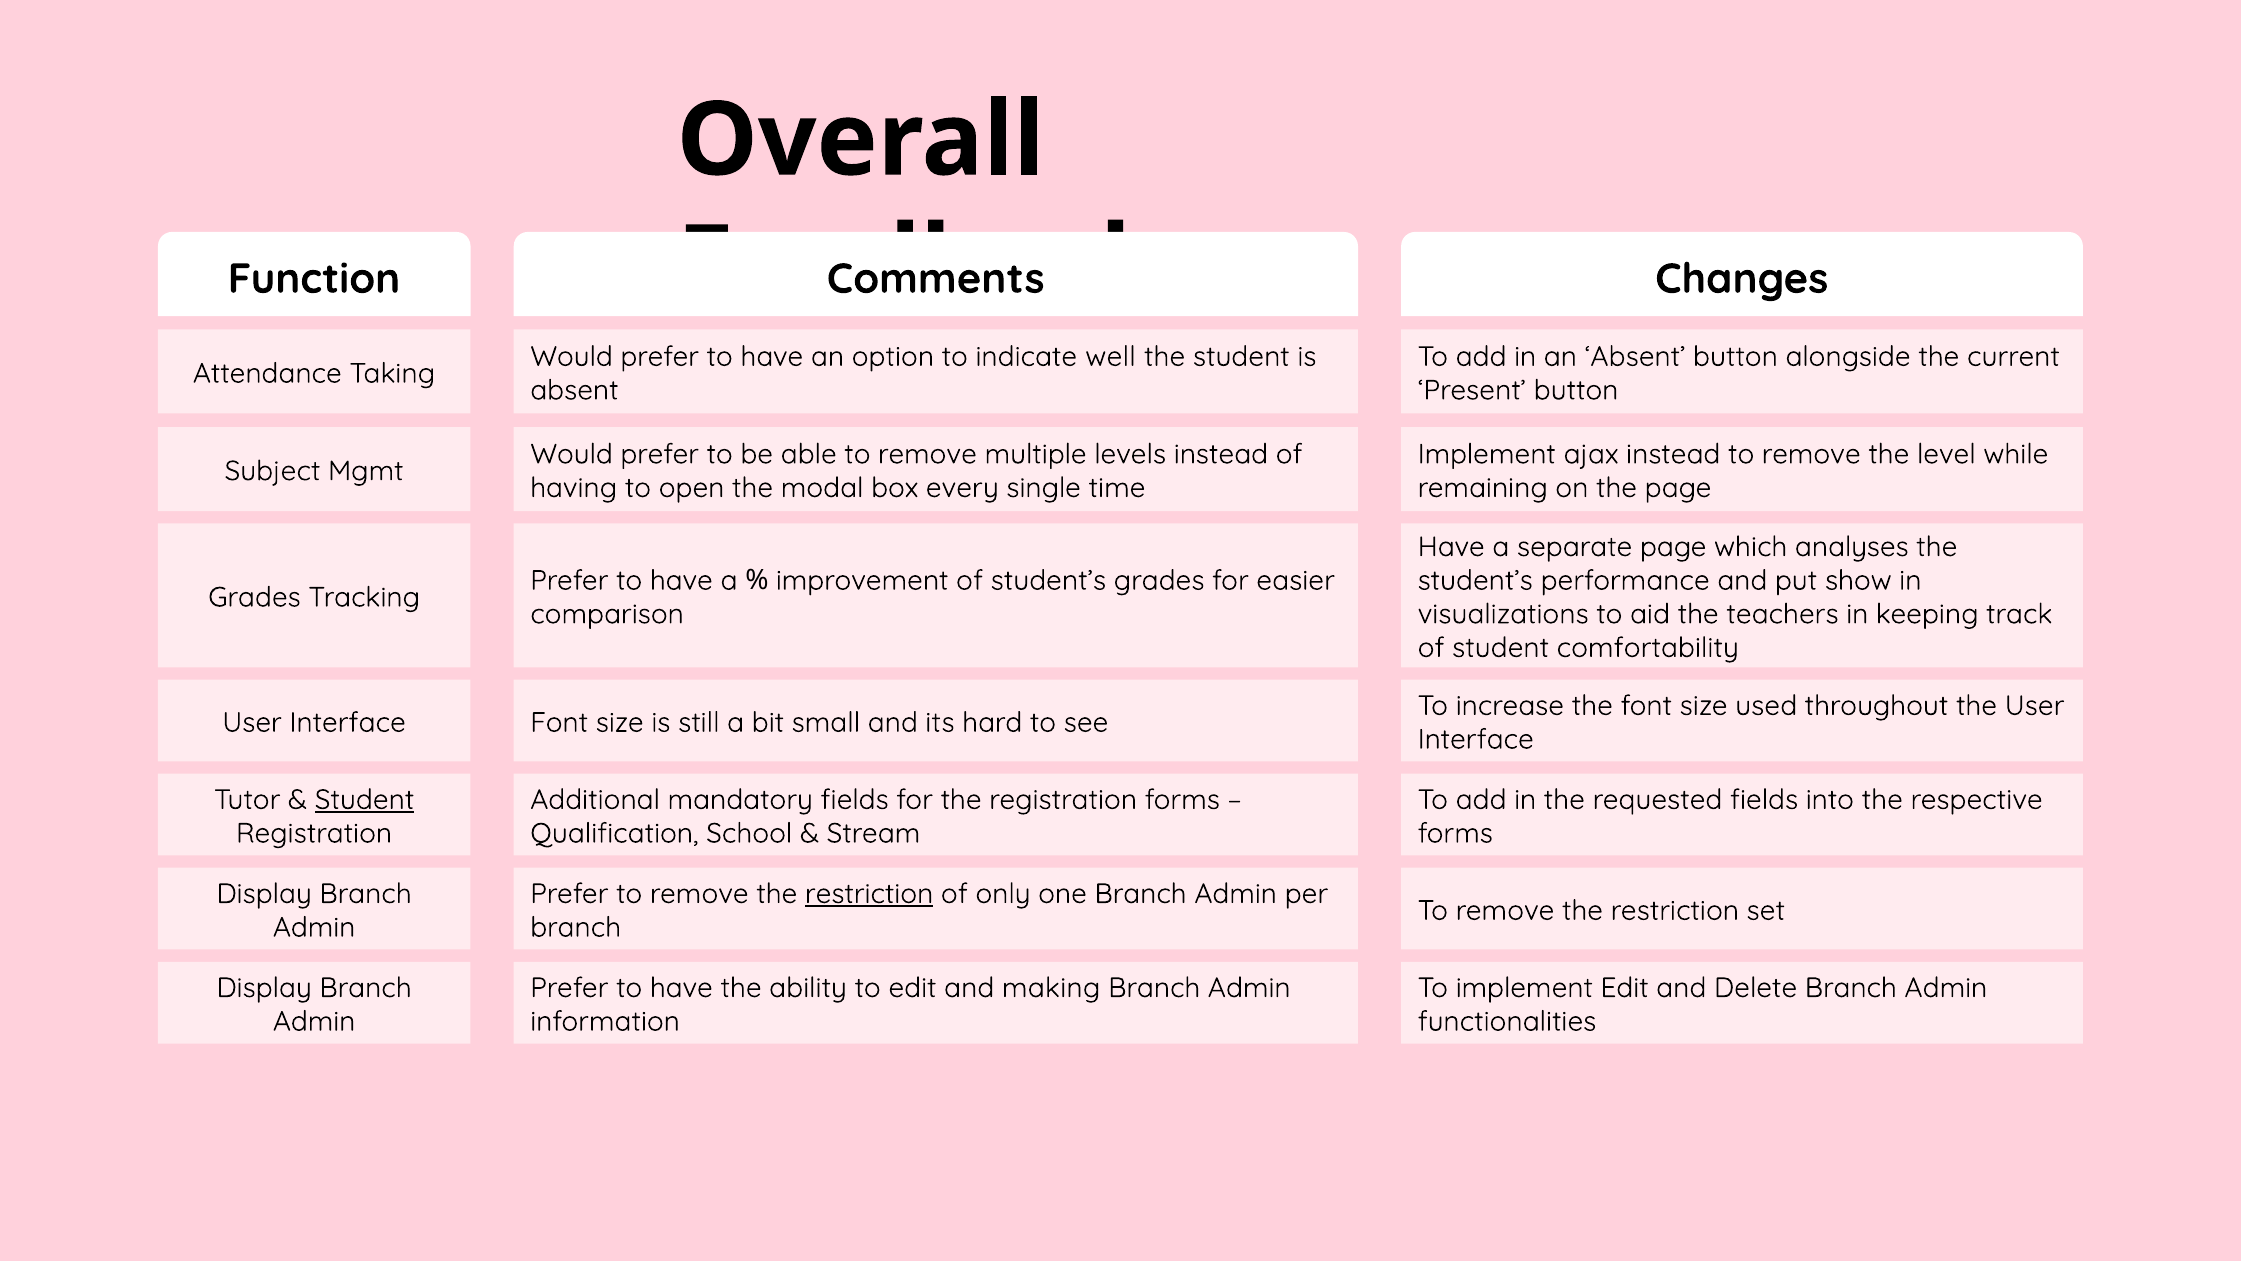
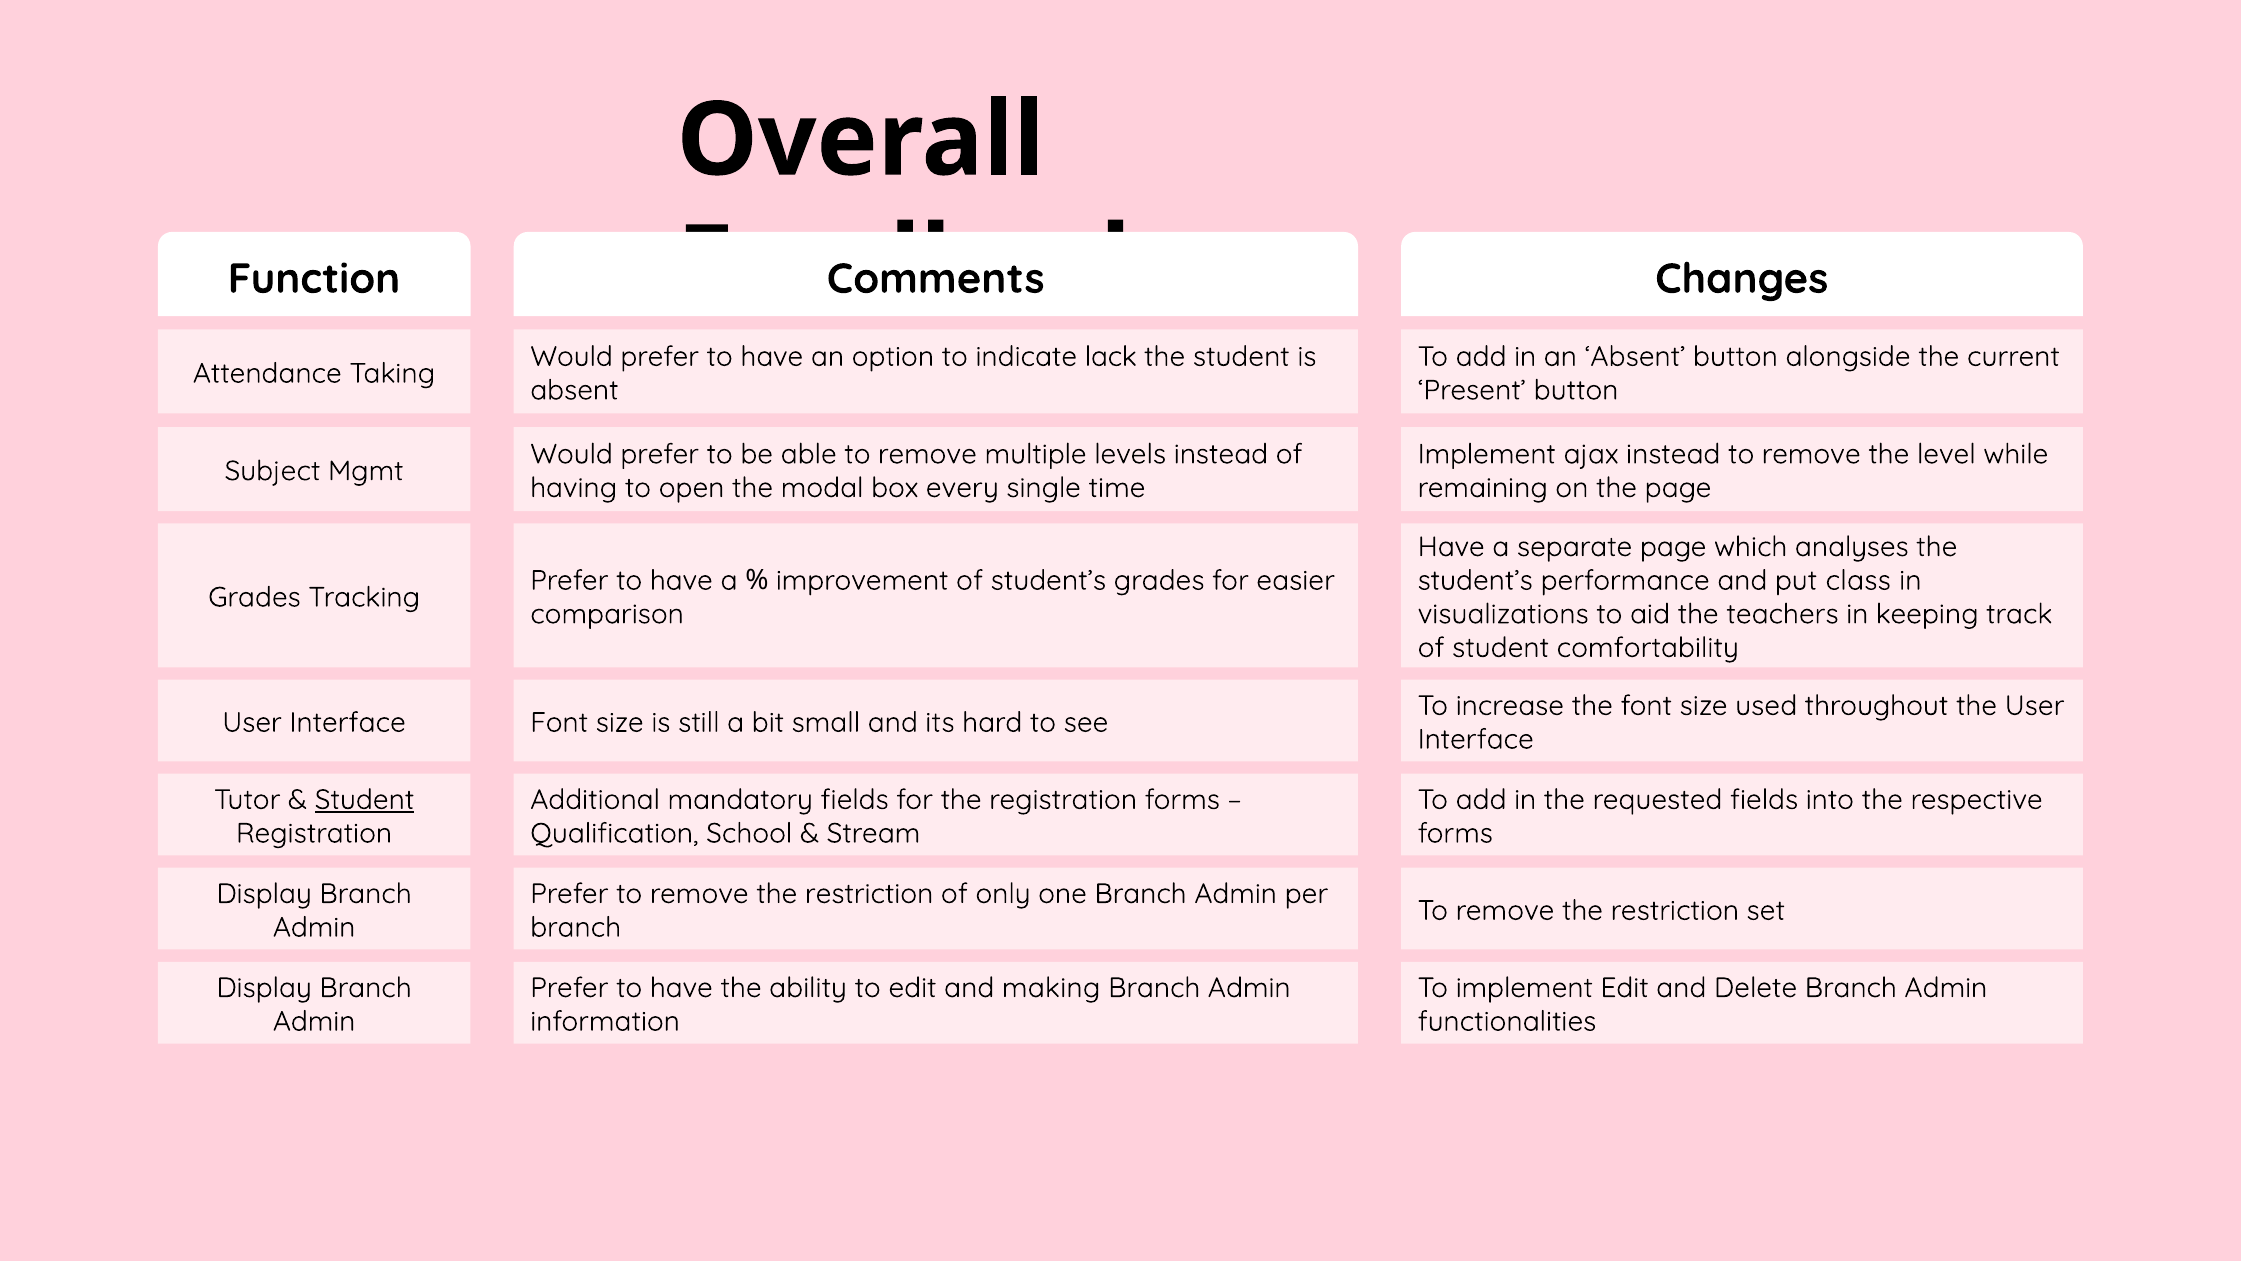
well: well -> lack (1111, 356)
show: show -> class (1858, 580)
restriction underline: present -> none (869, 893)
